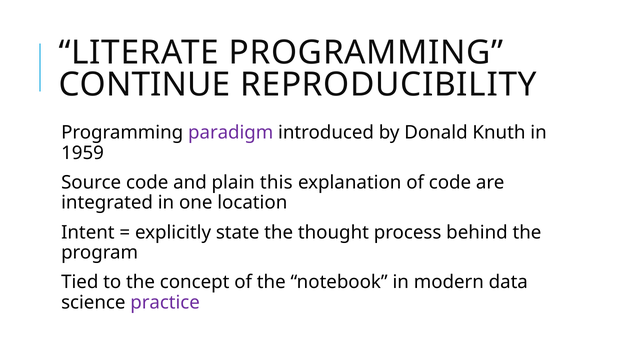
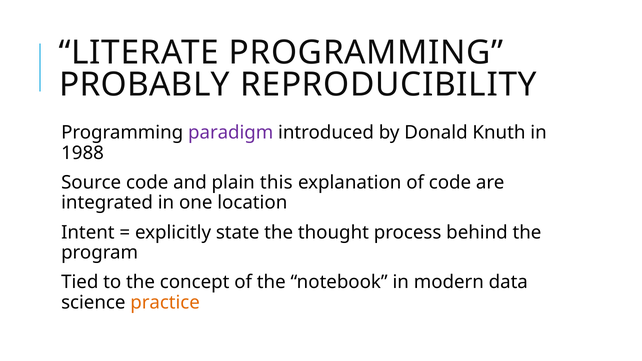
CONTINUE: CONTINUE -> PROBABLY (144, 85)
1959: 1959 -> 1988 (83, 153)
practice colour: purple -> orange (165, 302)
